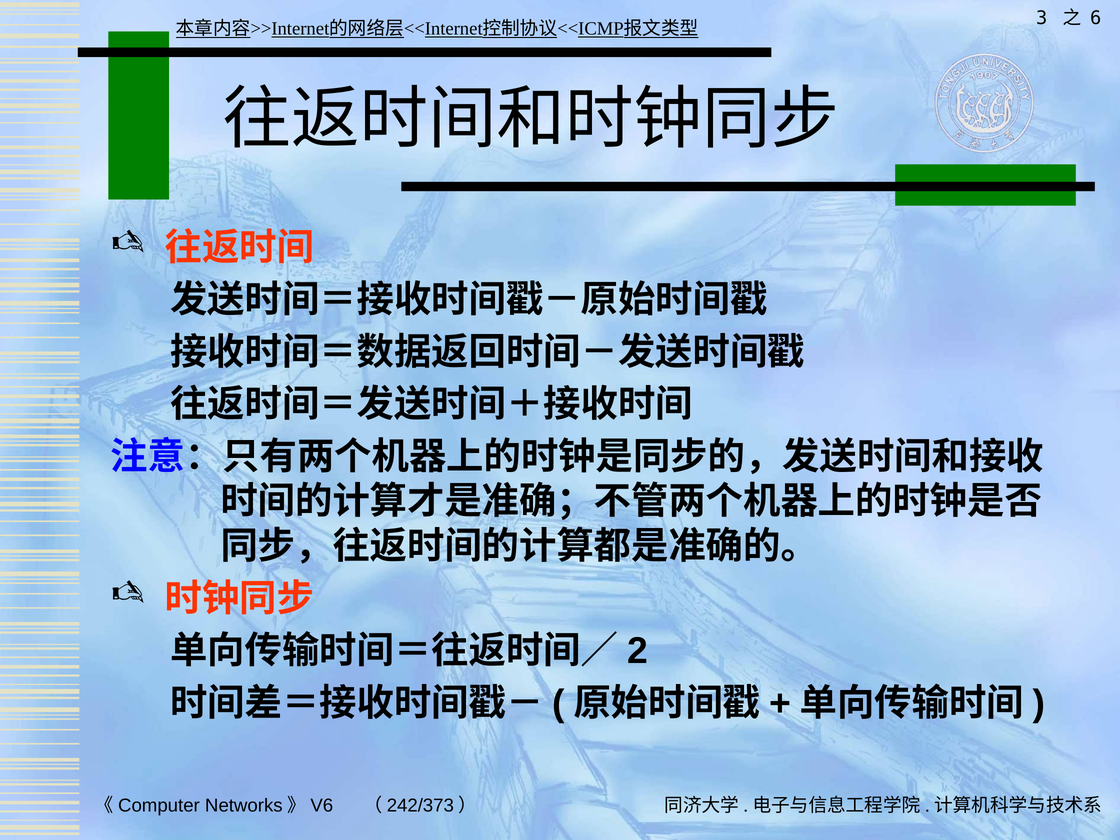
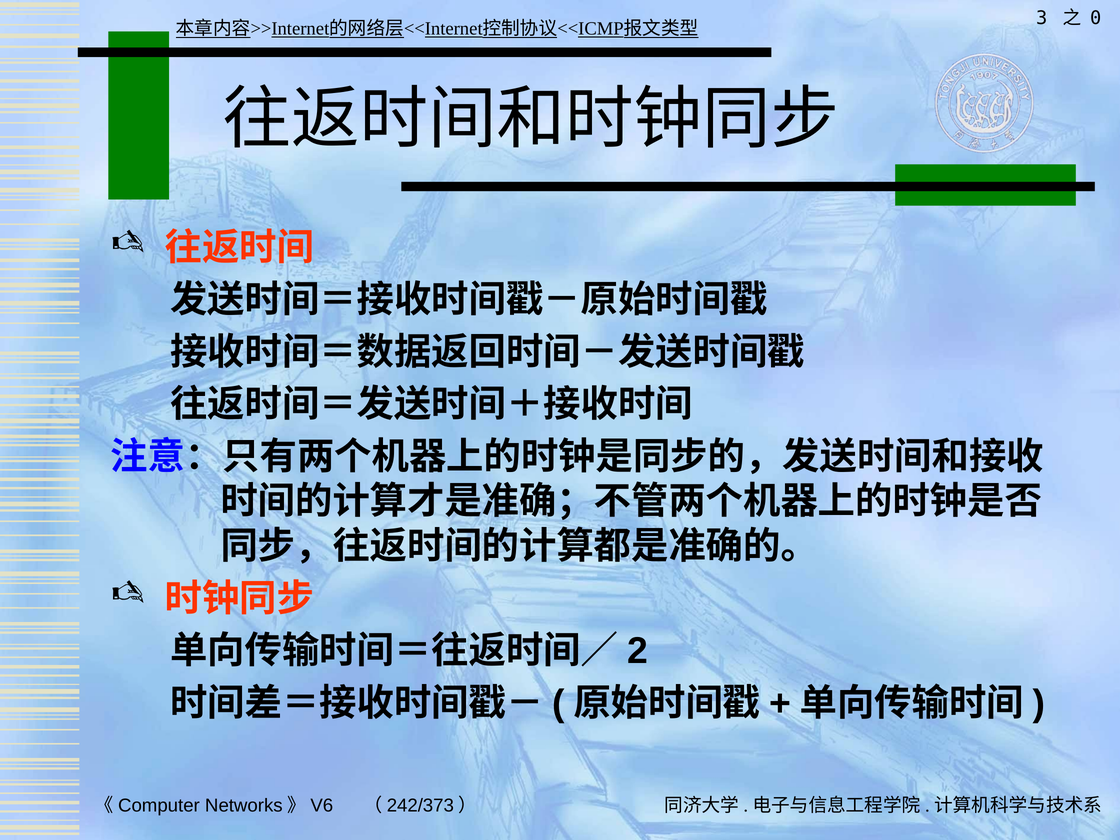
6: 6 -> 0 (1096, 18)
